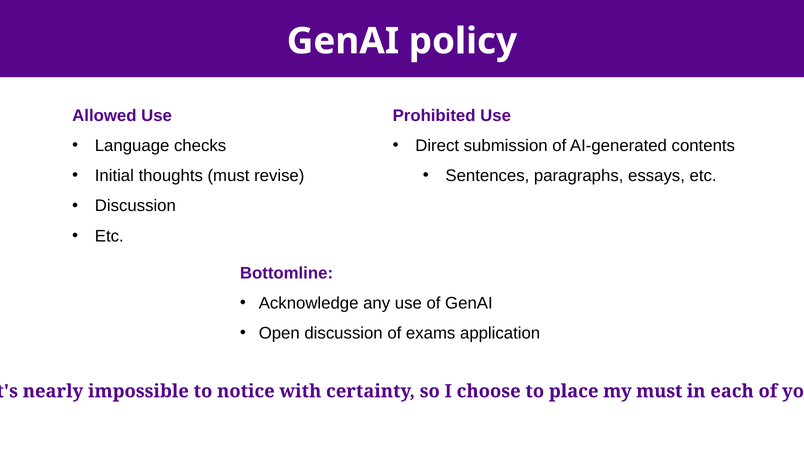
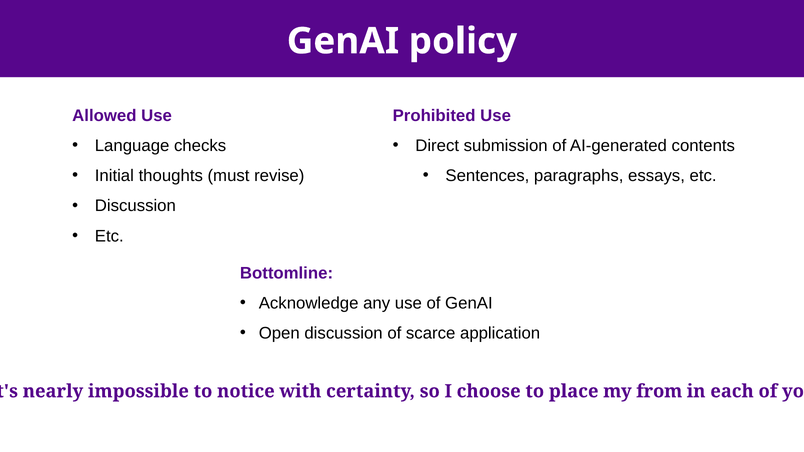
exams: exams -> scarce (431, 333)
my must: must -> from (659, 391)
